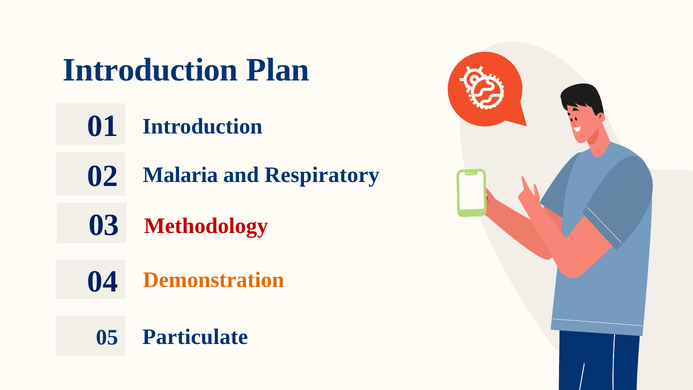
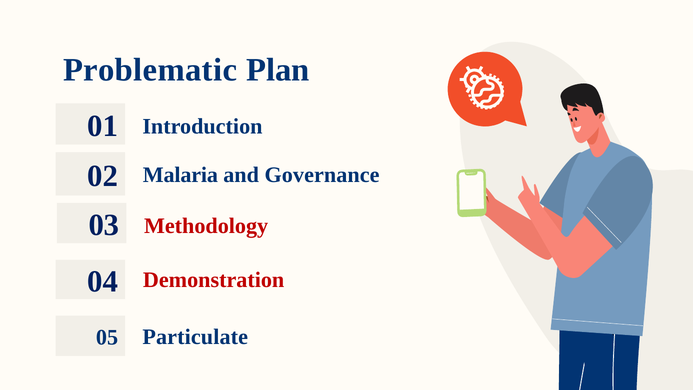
Introduction: Introduction -> Problematic (150, 70)
Respiratory: Respiratory -> Governance (322, 175)
Demonstration colour: orange -> red (214, 280)
